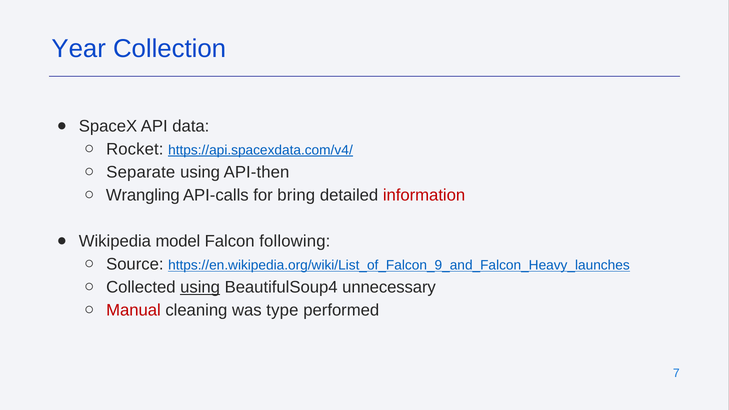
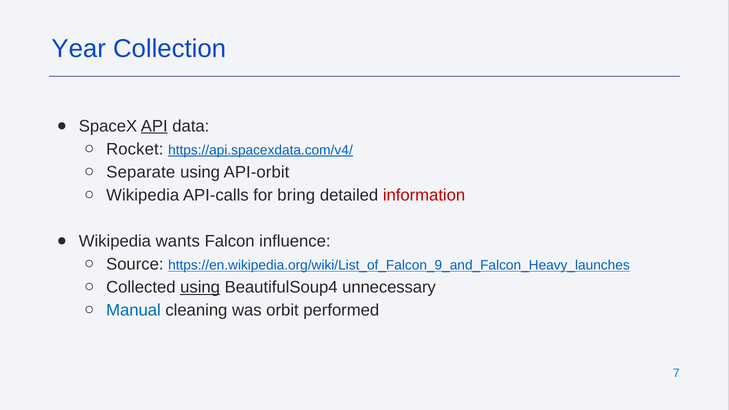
API underline: none -> present (154, 126)
API-then: API-then -> API-orbit (257, 172)
Wrangling: Wrangling -> Wikipedia (143, 195)
model: model -> wants (178, 241)
following: following -> influence (295, 241)
Manual colour: red -> blue (133, 310)
type: type -> orbit (282, 310)
